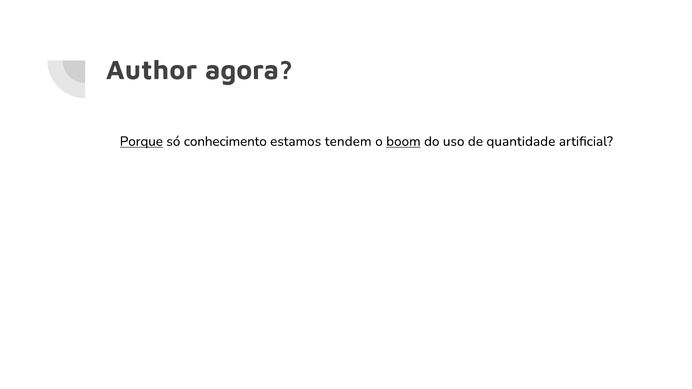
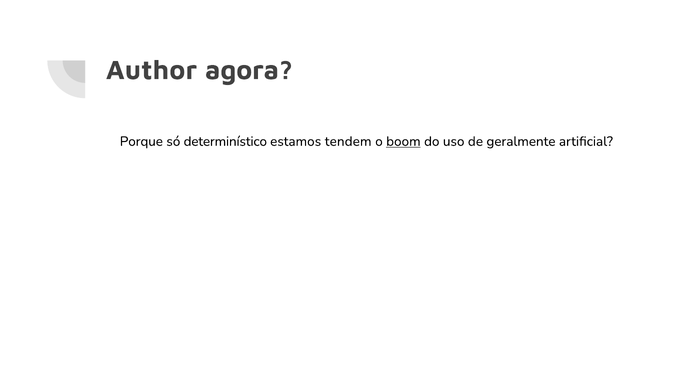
Porque underline: present -> none (141, 141)
conhecimento: conhecimento -> determinístico (225, 141)
quantidade: quantidade -> geralmente (521, 141)
